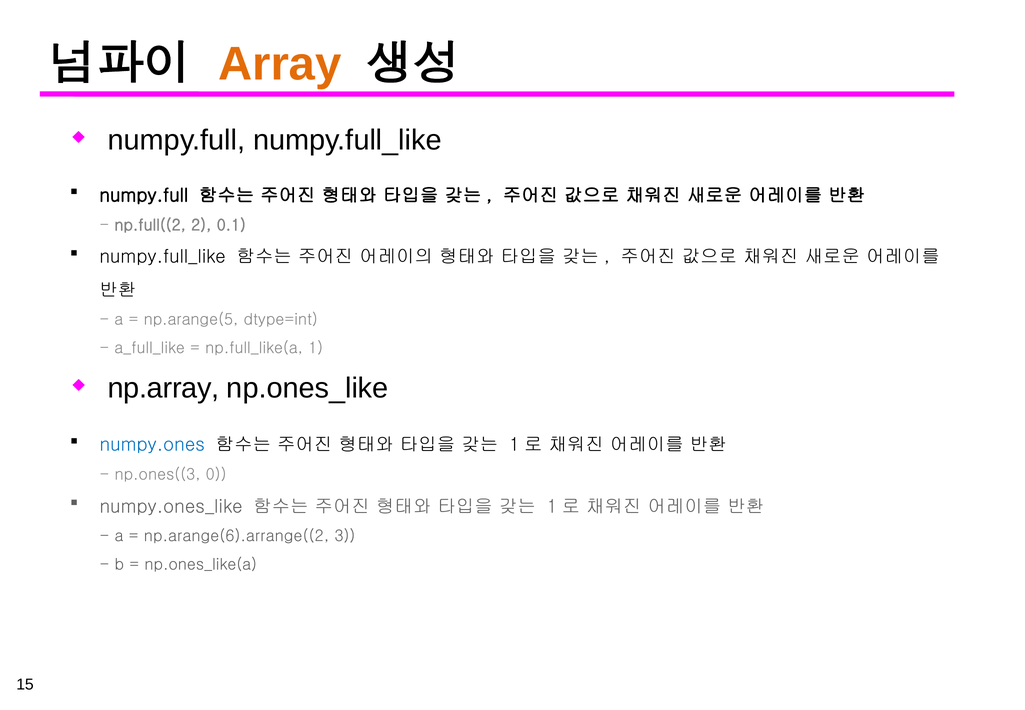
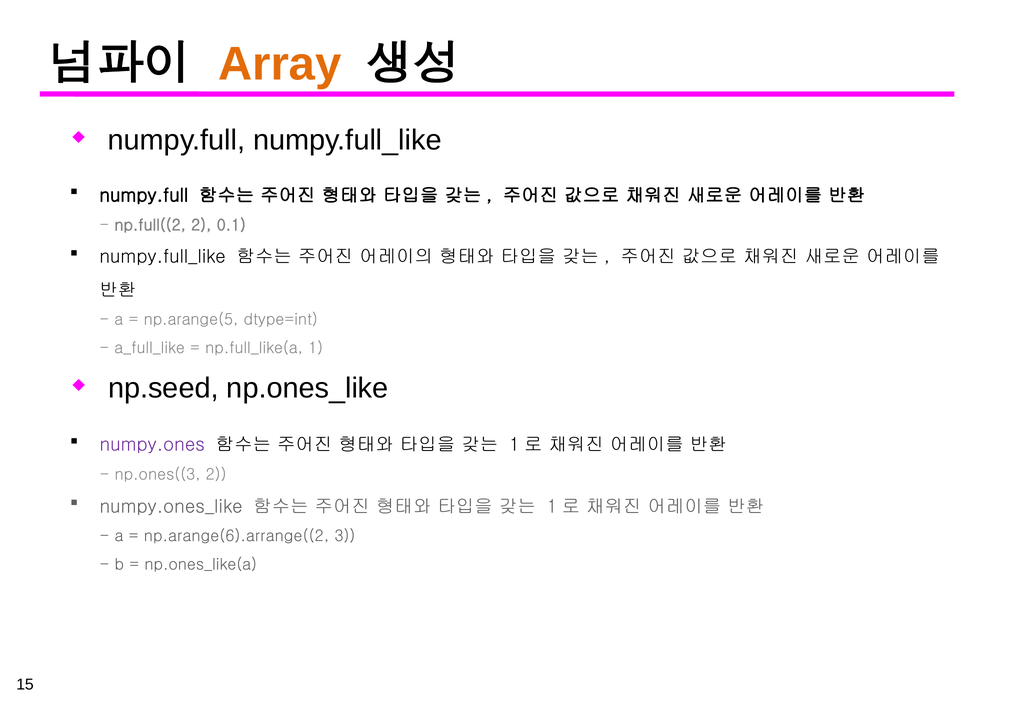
np.array: np.array -> np.seed (163, 388)
numpy.ones colour: blue -> purple (152, 445)
np.ones((3 0: 0 -> 2 (216, 475)
